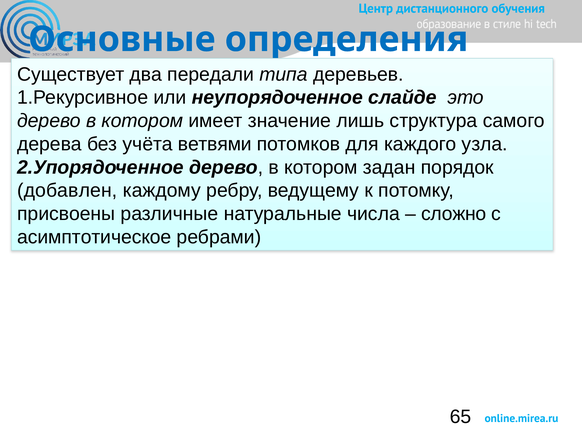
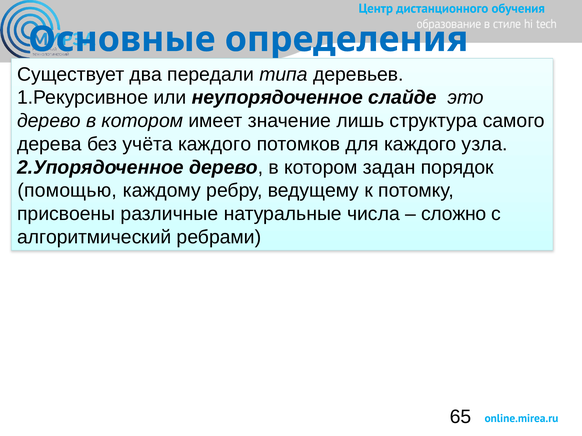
учёта ветвями: ветвями -> каждого (215, 144)
добавлен: добавлен -> помощью (67, 191)
асимптотическое: асимптотическое -> алгоритмический (94, 237)
